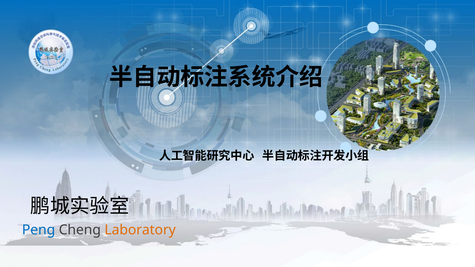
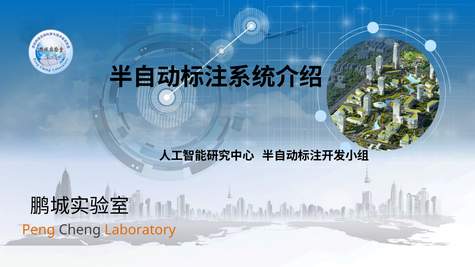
Peng colour: blue -> orange (39, 230)
